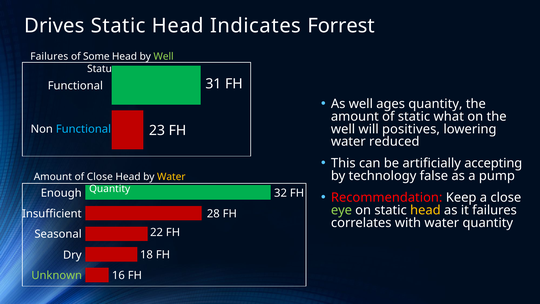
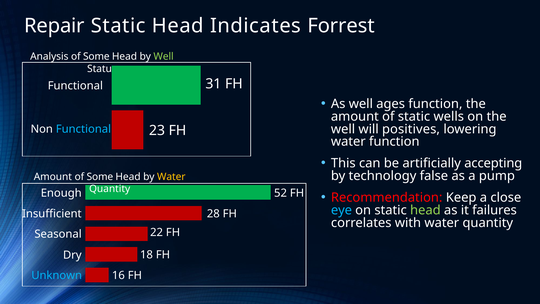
Drives: Drives -> Repair (54, 26)
Failures: Failures -> Analysis (49, 57)
ages quantity: quantity -> function (435, 104)
what: what -> wells (449, 116)
water reduced: reduced -> function (394, 142)
Amount of Close: Close -> Some (100, 177)
32: 32 -> 52 (281, 193)
eye colour: light green -> light blue (341, 210)
head colour: yellow -> light green (425, 210)
Unknown colour: light green -> light blue (57, 275)
